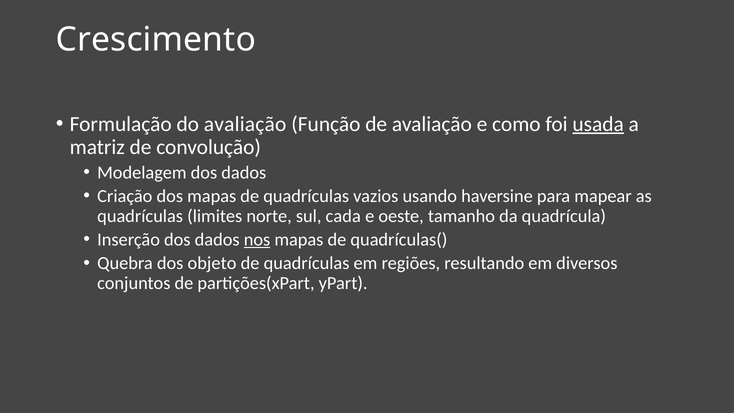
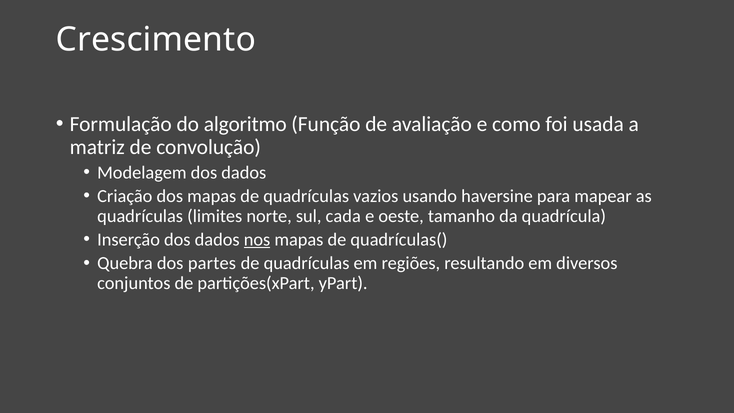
do avaliação: avaliação -> algoritmo (245, 124)
usada underline: present -> none (598, 124)
objeto: objeto -> partes (212, 263)
